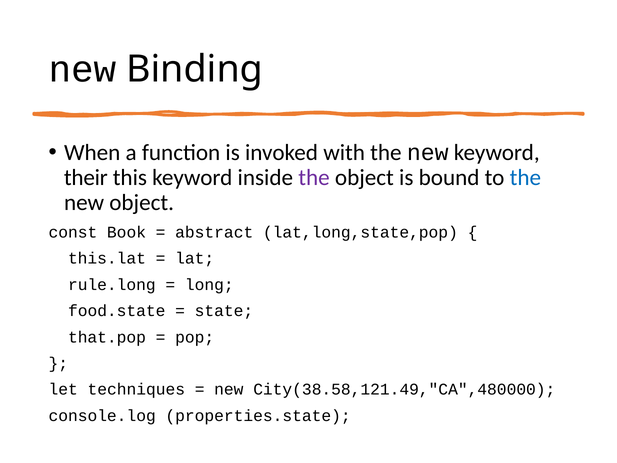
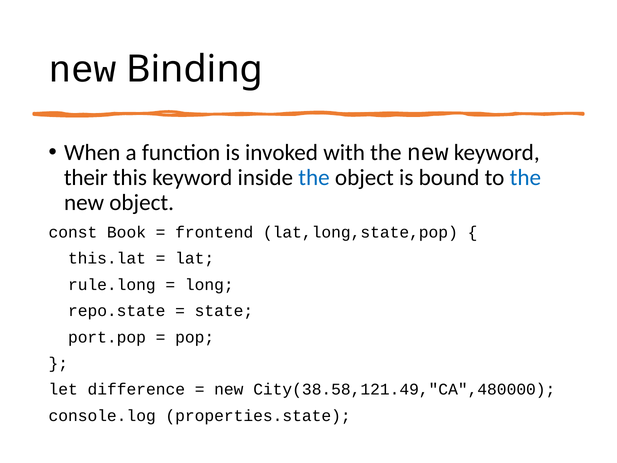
the colour: purple -> blue (314, 177)
abstract: abstract -> frontend (214, 232)
food.state: food.state -> repo.state (117, 311)
that.pop: that.pop -> port.pop (107, 337)
techniques: techniques -> difference (136, 389)
